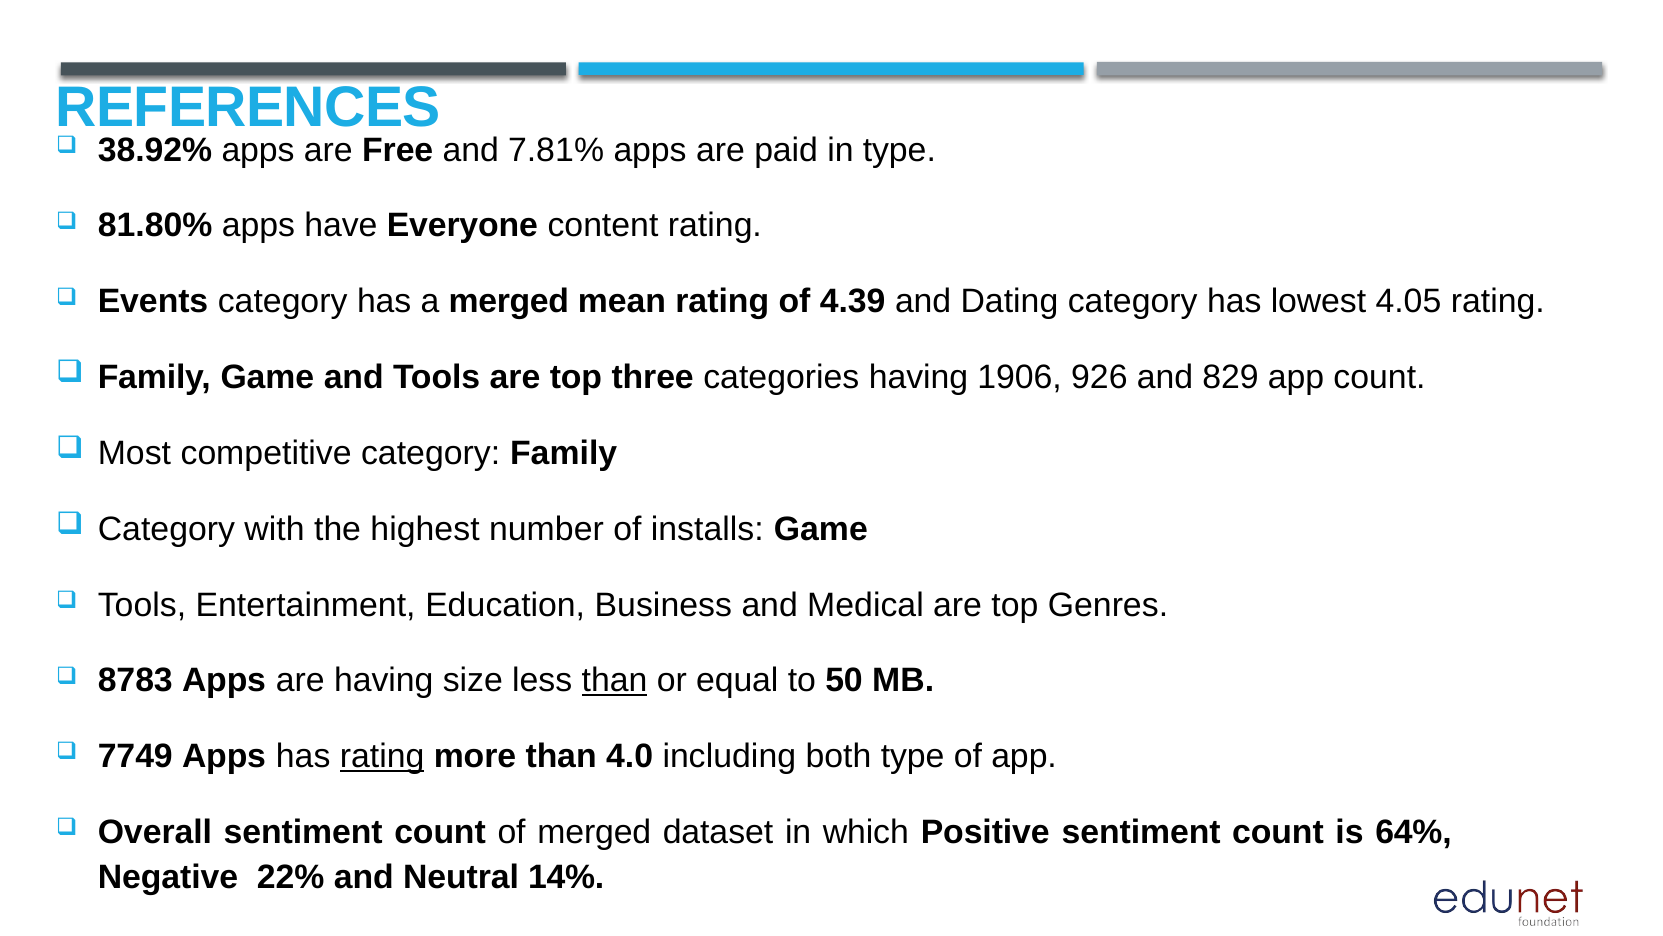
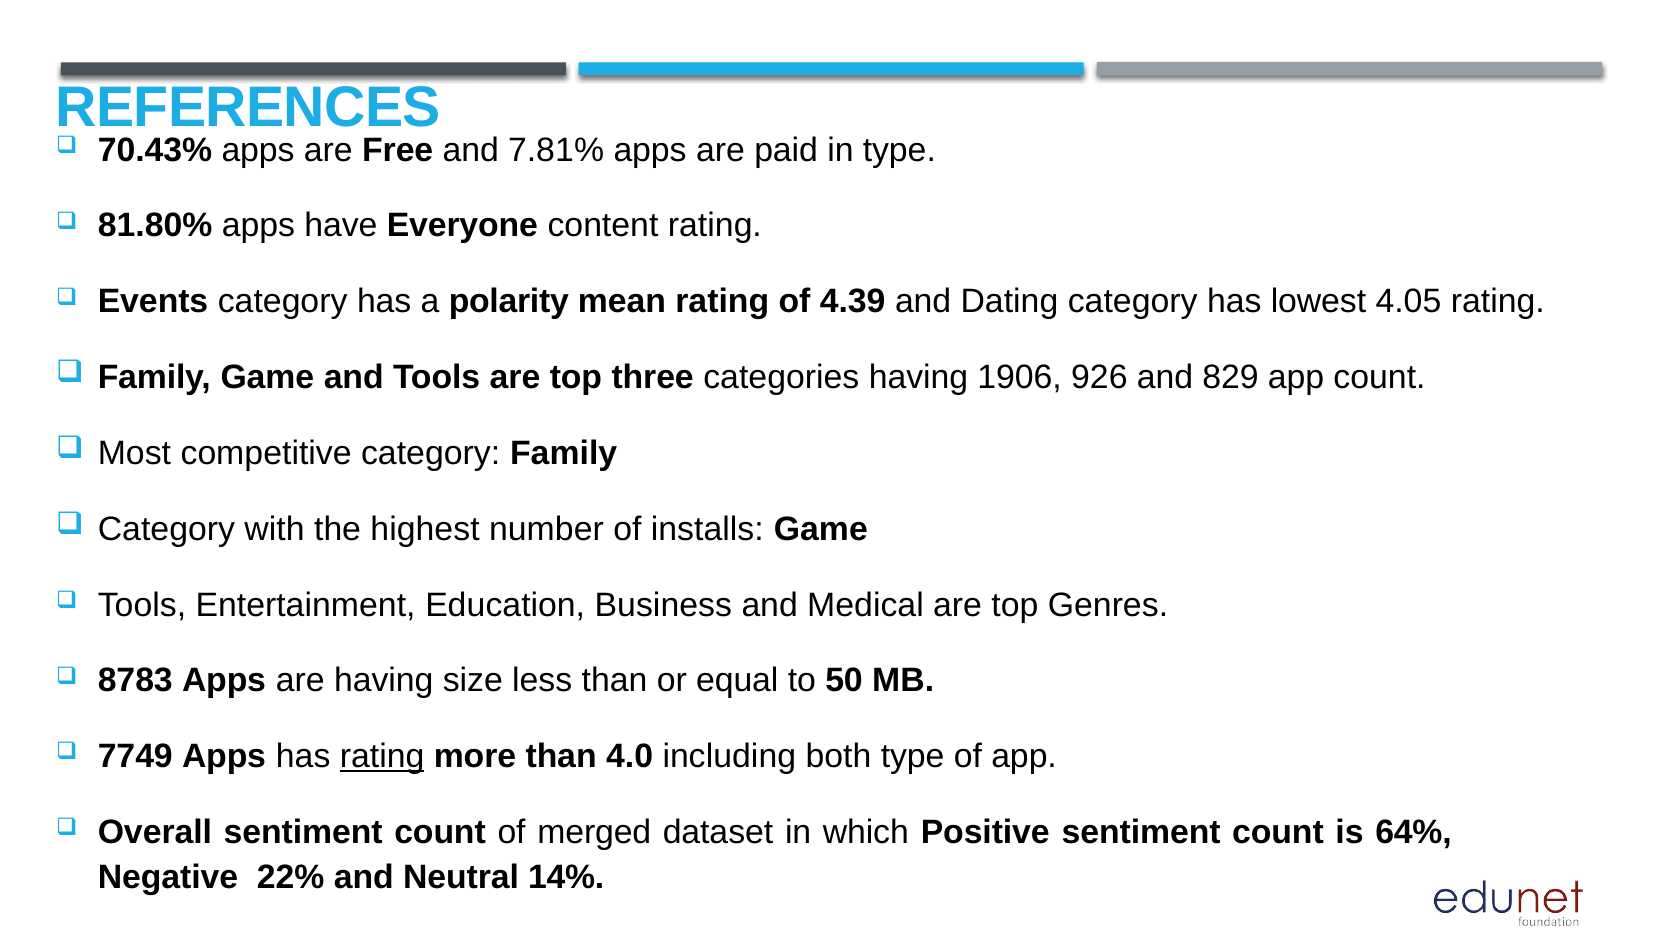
38.92%: 38.92% -> 70.43% (155, 150)
a merged: merged -> polarity (509, 301)
than underline: present -> none (615, 680)
